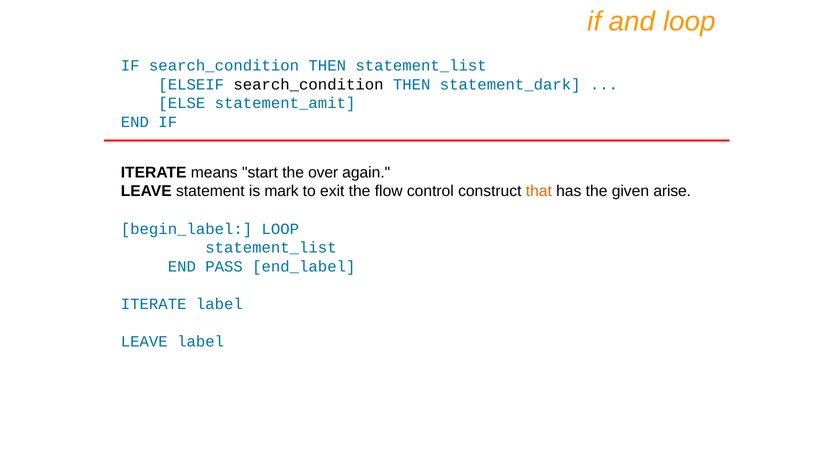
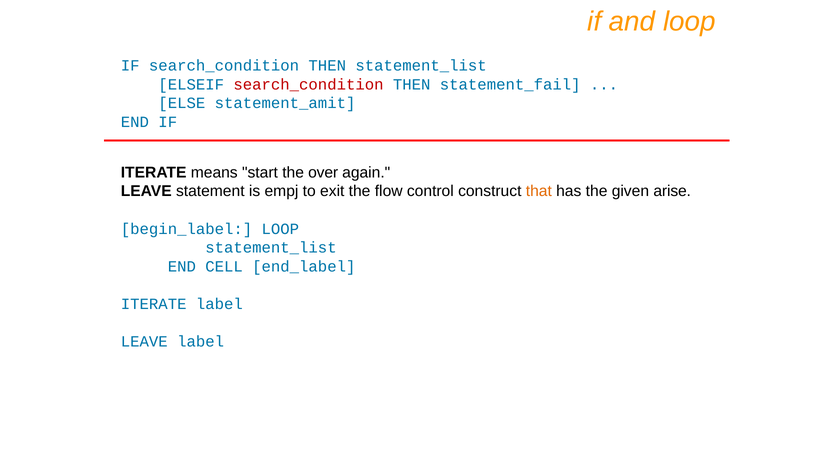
search_condition colour: black -> red (308, 84)
statement_dark: statement_dark -> statement_fail (510, 84)
mark: mark -> empj (281, 191)
PASS: PASS -> CELL (224, 267)
